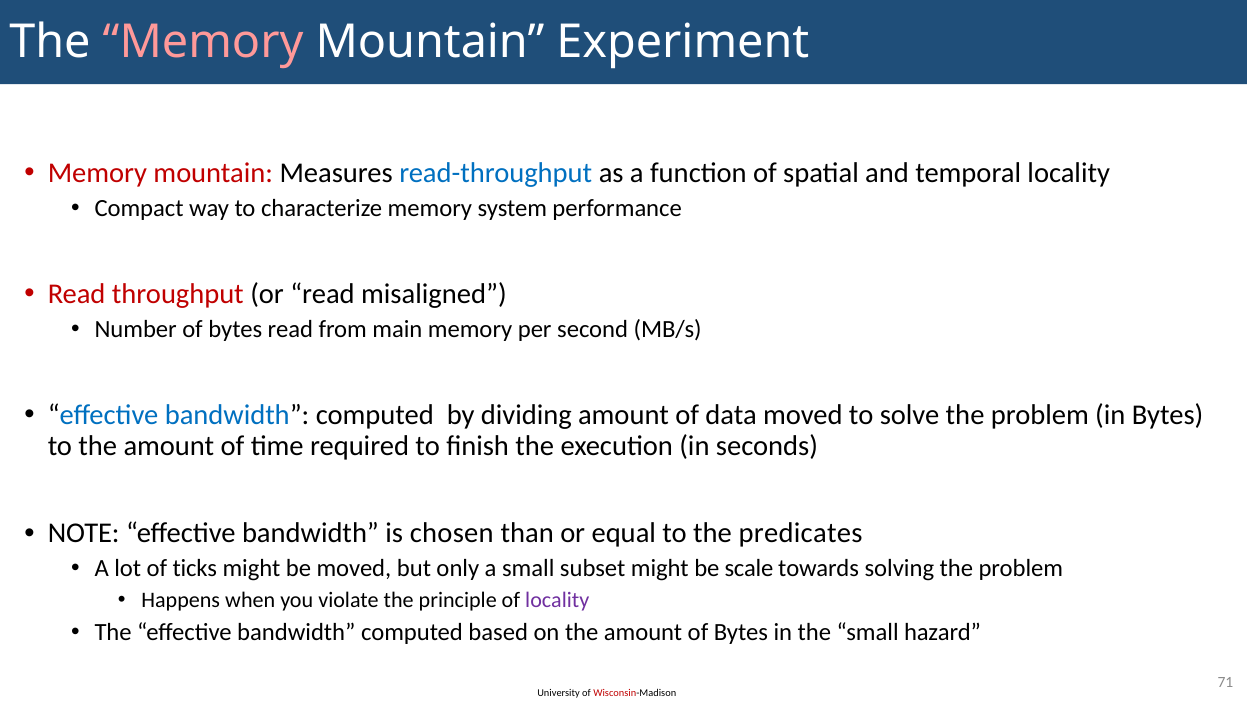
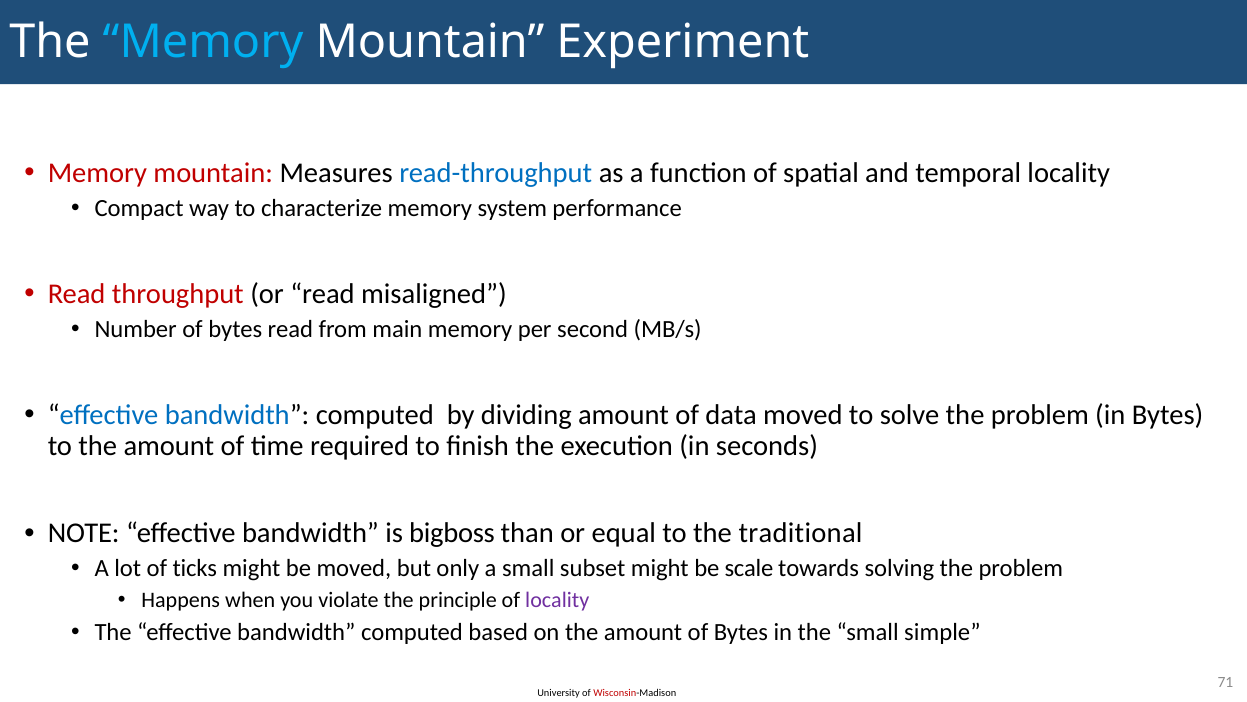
Memory colour: pink -> light blue (203, 42)
chosen: chosen -> bigboss (452, 533)
predicates: predicates -> traditional (801, 533)
hazard: hazard -> simple (942, 632)
